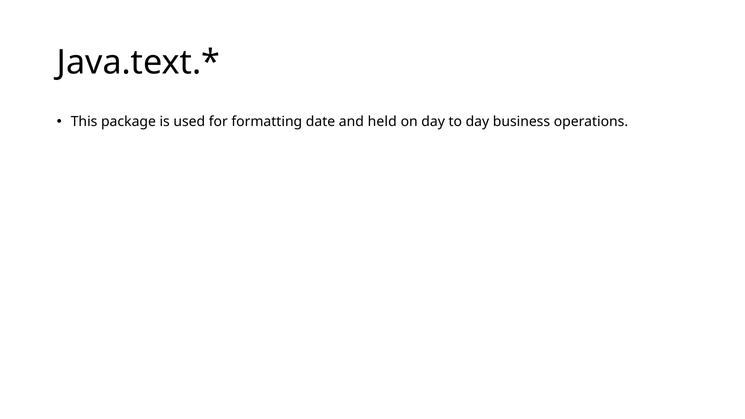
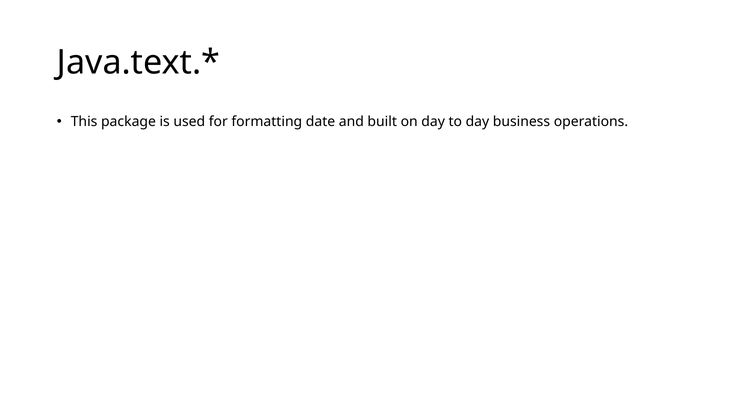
held: held -> built (382, 122)
